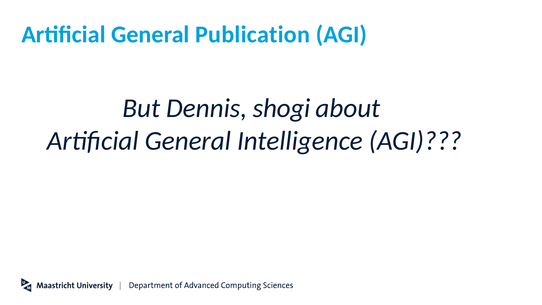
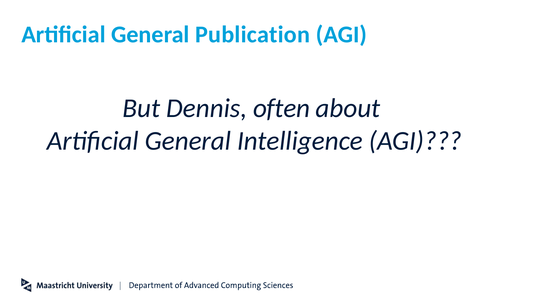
shogi: shogi -> often (282, 108)
